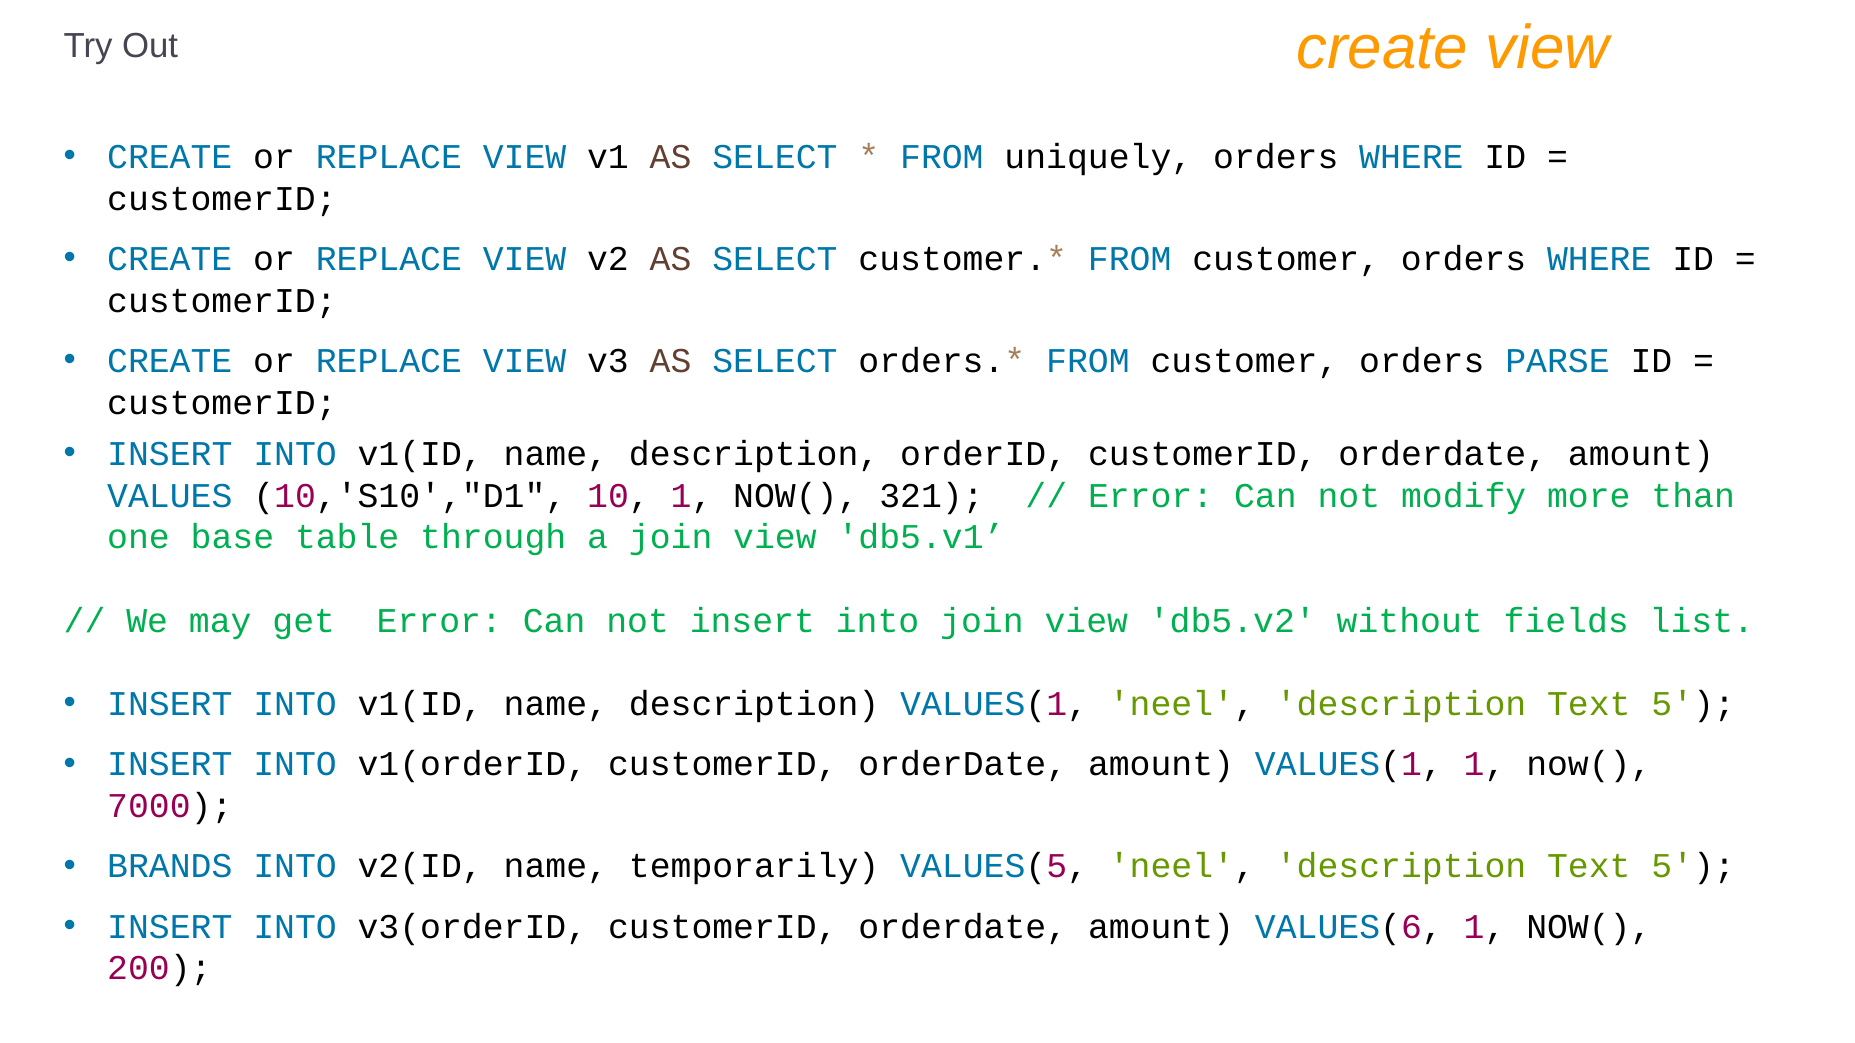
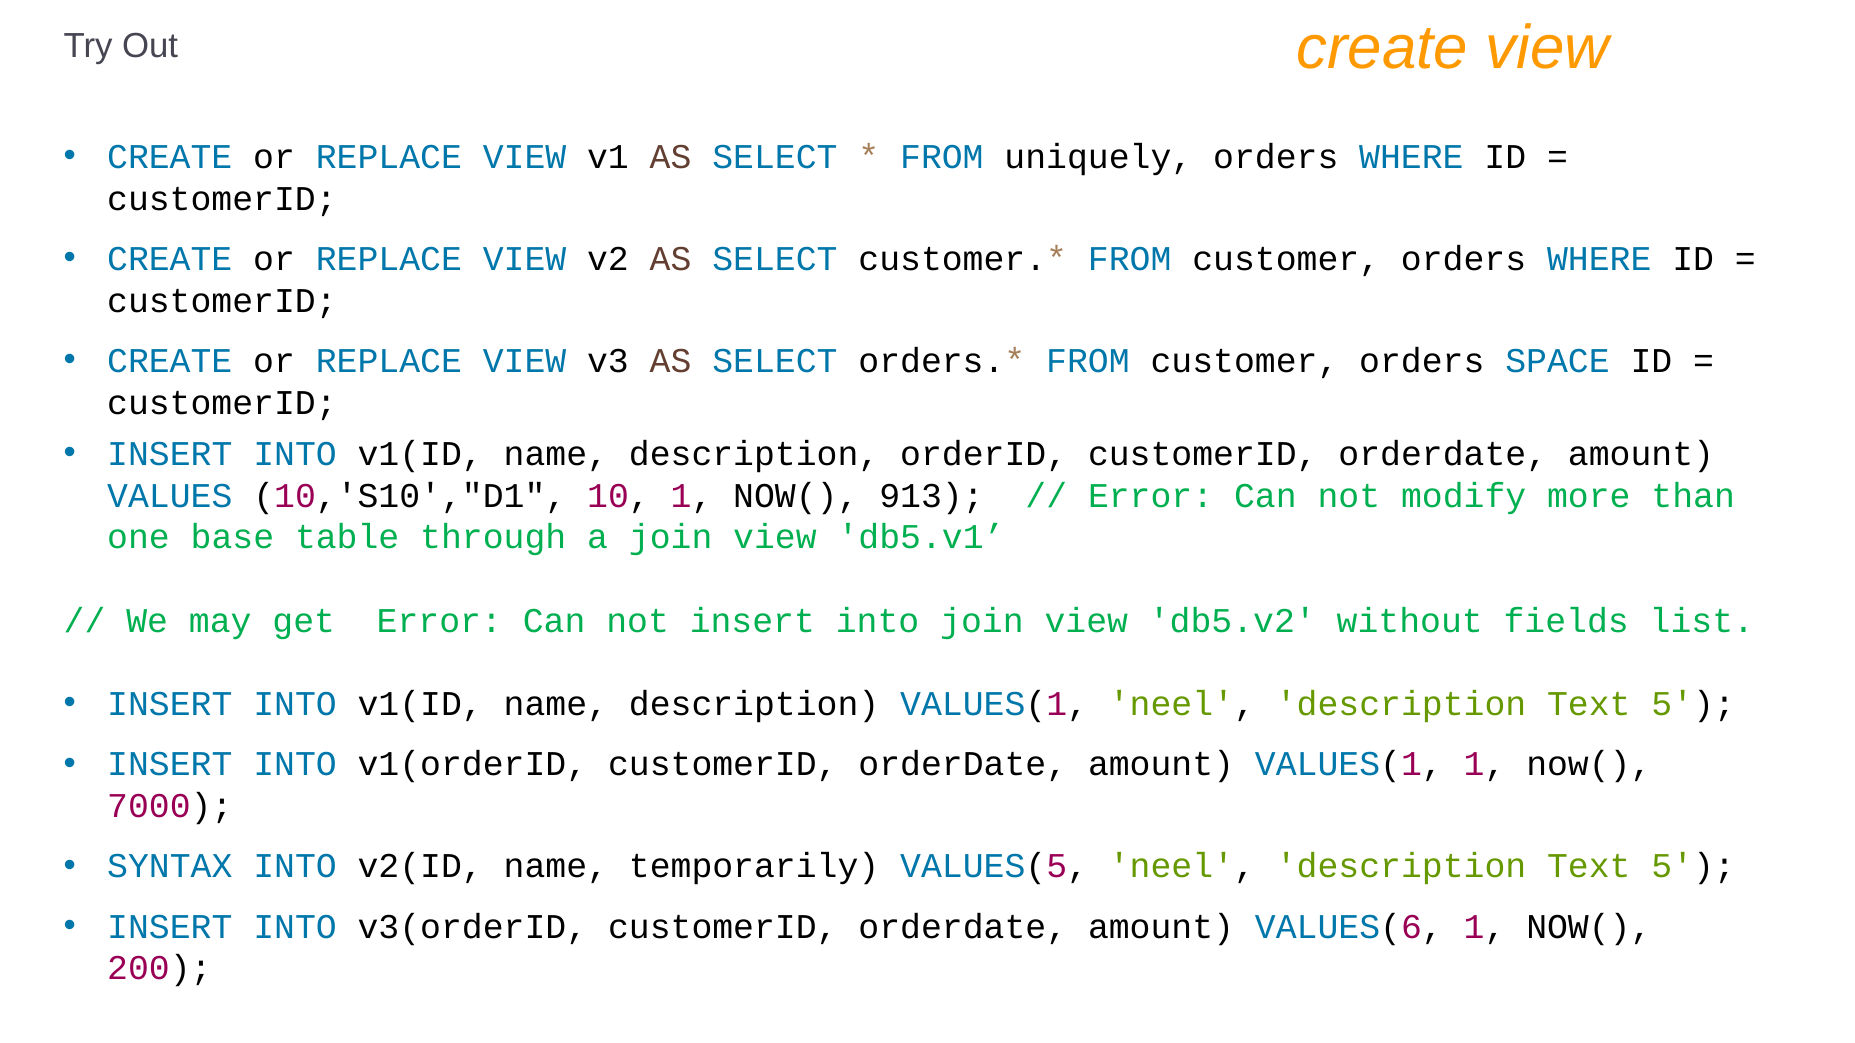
PARSE: PARSE -> SPACE (1558, 361)
321: 321 -> 913 (931, 496)
BRANDS: BRANDS -> SYNTAX (170, 867)
